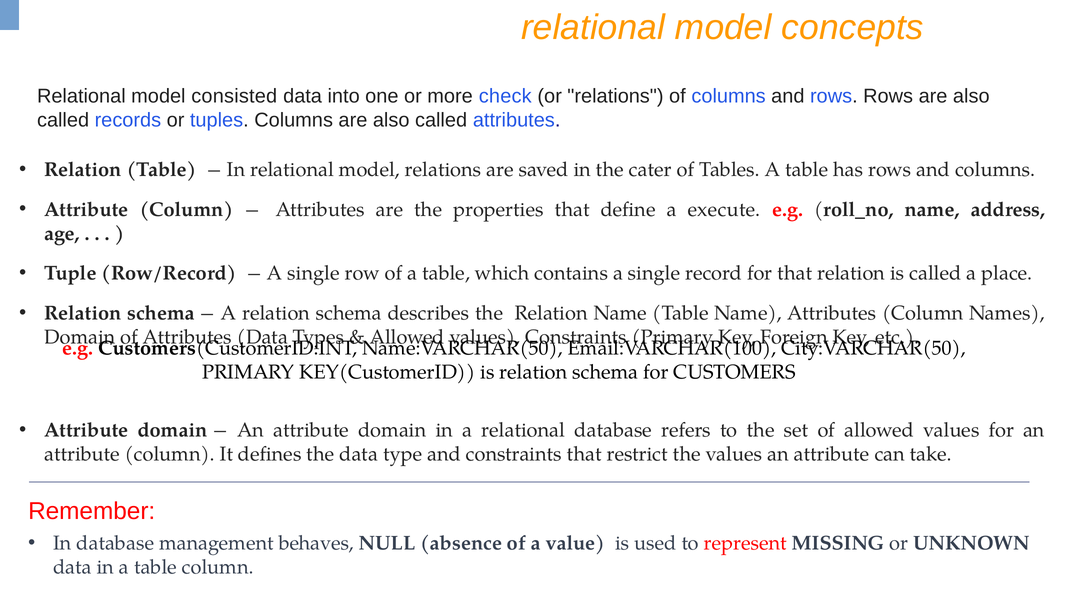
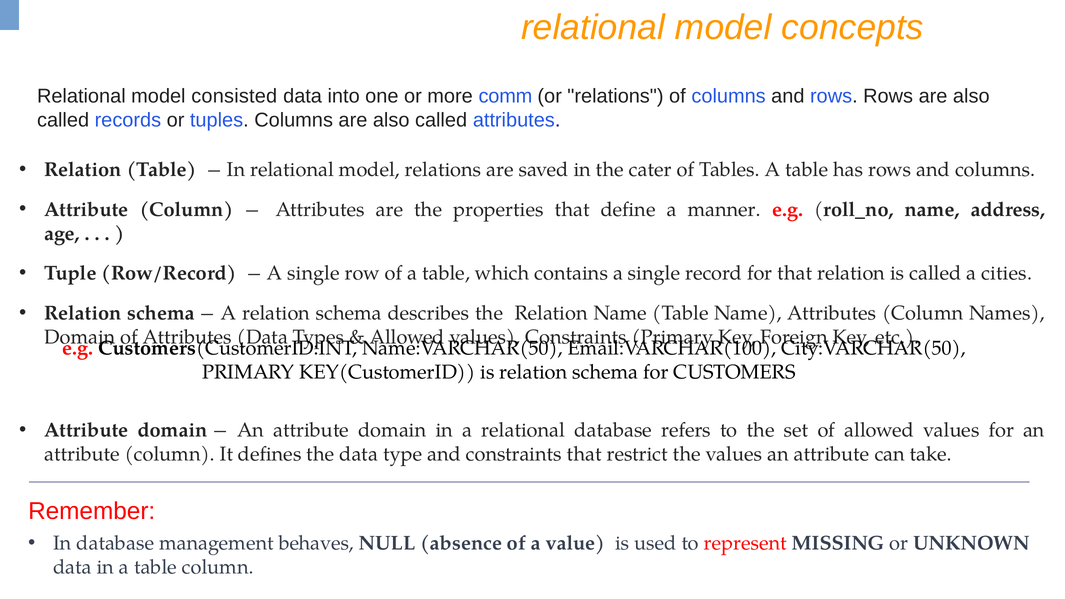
check: check -> comm (505, 96)
execute: execute -> manner (724, 209)
place: place -> cities (1007, 273)
